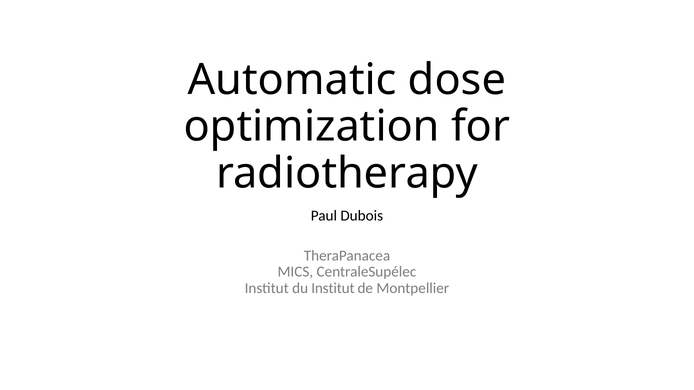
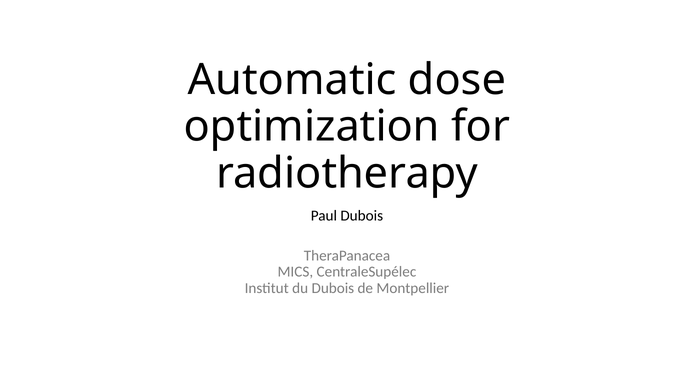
du Institut: Institut -> Dubois (333, 289)
